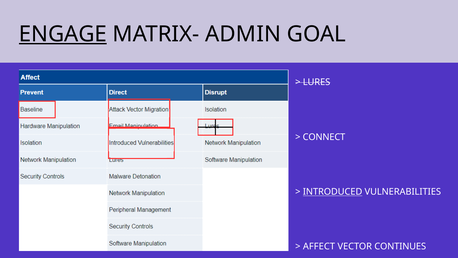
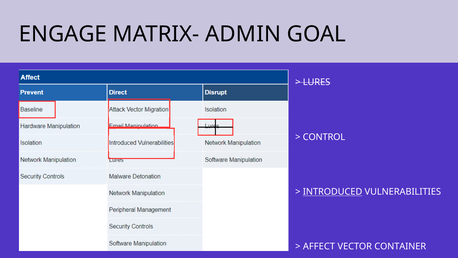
ENGAGE underline: present -> none (63, 34)
CONNECT: CONNECT -> CONTROL (324, 137)
CONTINUES: CONTINUES -> CONTAINER (400, 246)
